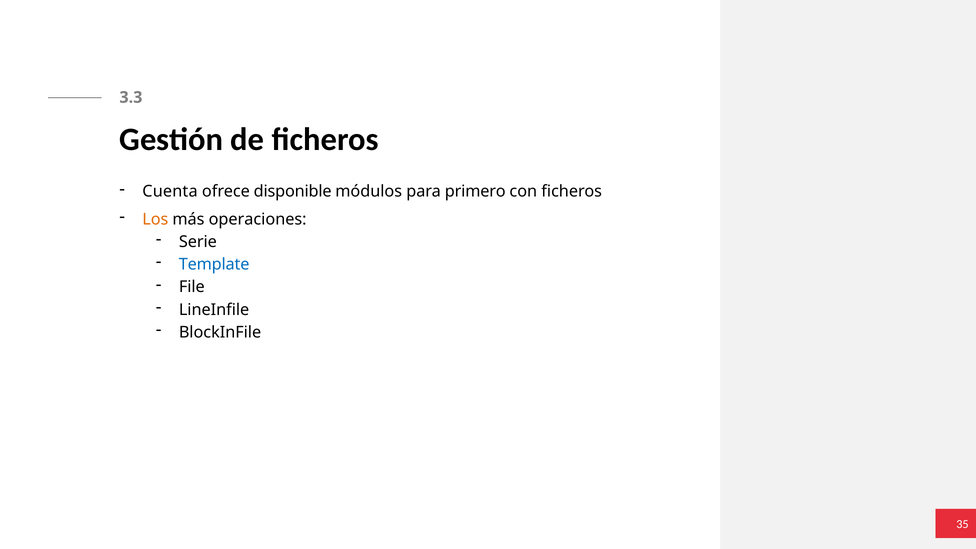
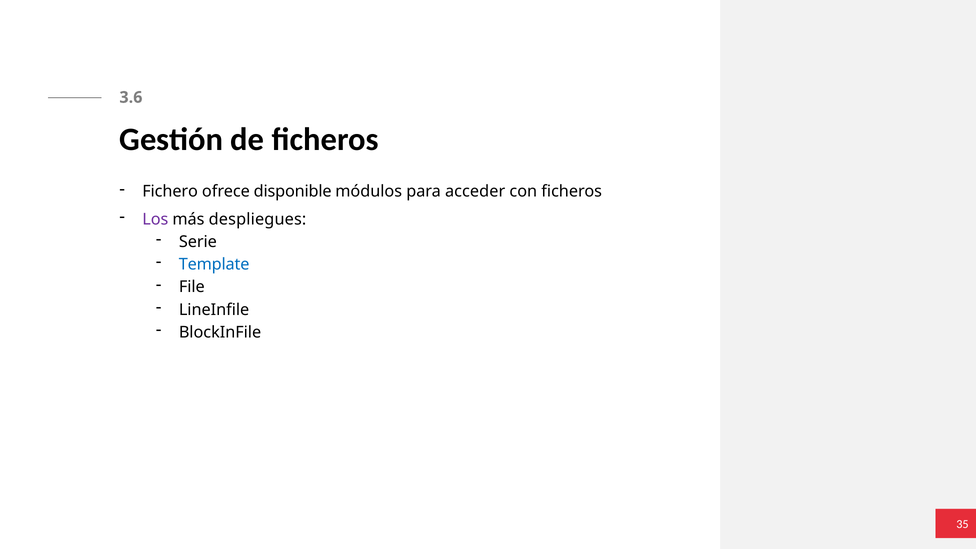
3.3: 3.3 -> 3.6 (131, 97)
Cuenta: Cuenta -> Fichero (170, 192)
primero: primero -> acceder (475, 192)
Los colour: orange -> purple (155, 219)
operaciones: operaciones -> despliegues (258, 219)
